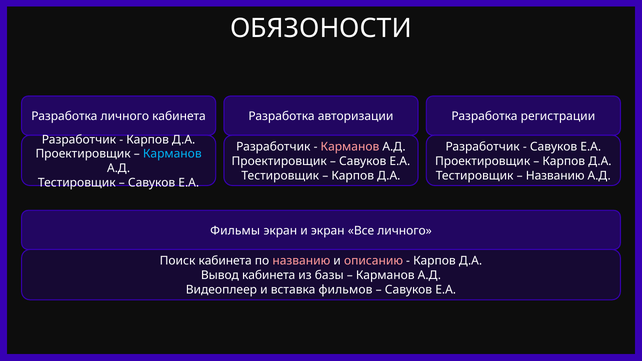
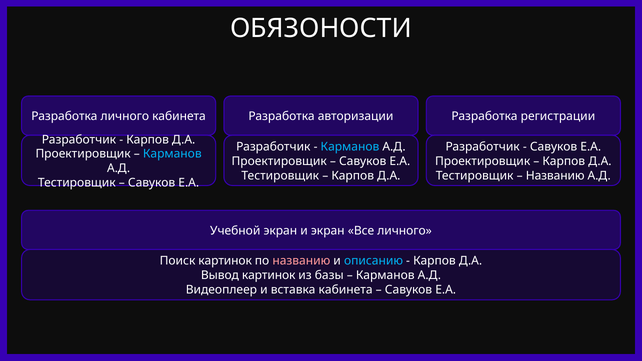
Карманов colour: pink -> light blue (350, 147)
Фильмы: Фильмы -> Учебной (235, 231)
Поиск кабинета: кабинета -> картинок (225, 261)
описанию colour: pink -> light blue (374, 261)
Вывод кабинета: кабинета -> картинок (269, 276)
вставка фильмов: фильмов -> кабинета (346, 290)
